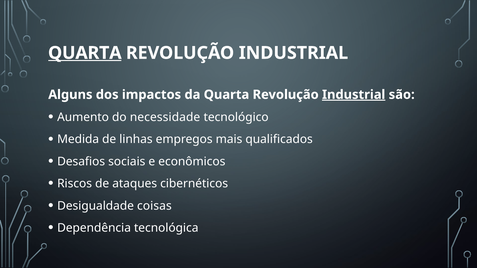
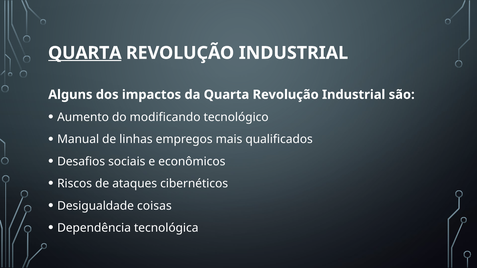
Industrial underline: present -> none (354, 95)
necessidade: necessidade -> modificando (165, 117)
Medida: Medida -> Manual (78, 140)
